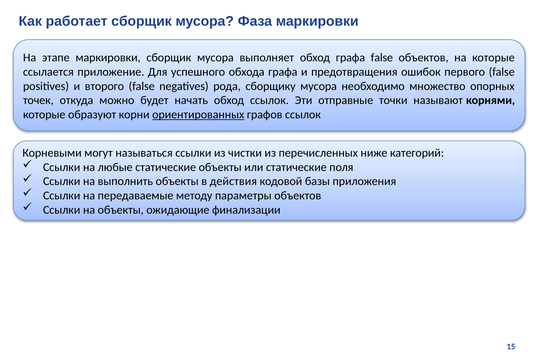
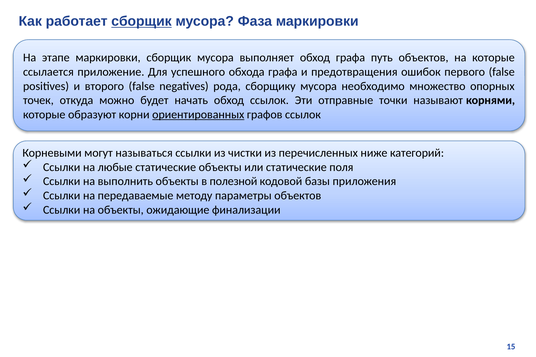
сборщик underline: none -> present (141, 21)
графа false: false -> путь (382, 58)
действия: действия -> полезной (233, 182)
